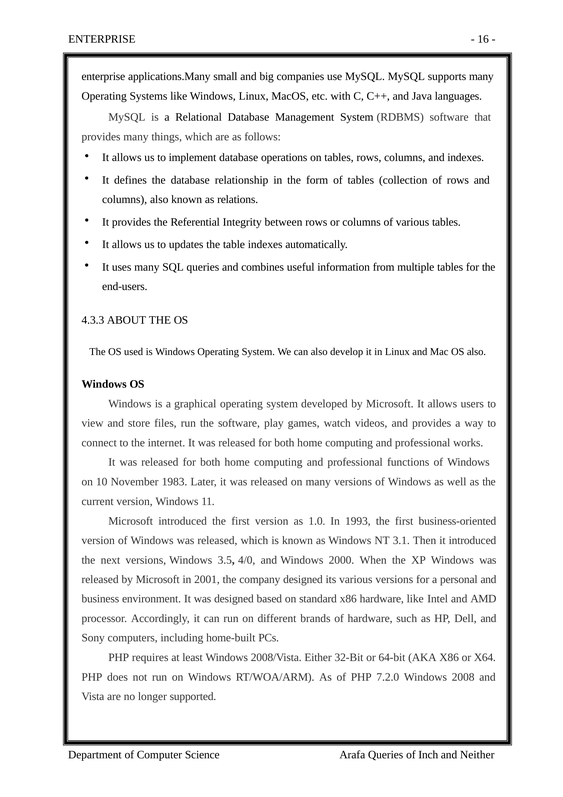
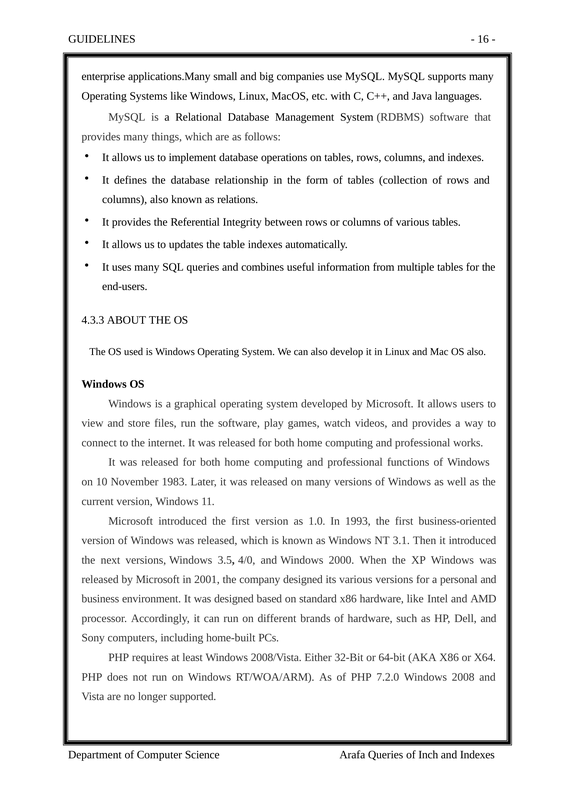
ENTERPRISE: ENTERPRISE -> GUIDELINES (102, 39)
Neither: Neither -> Indexes (477, 755)
